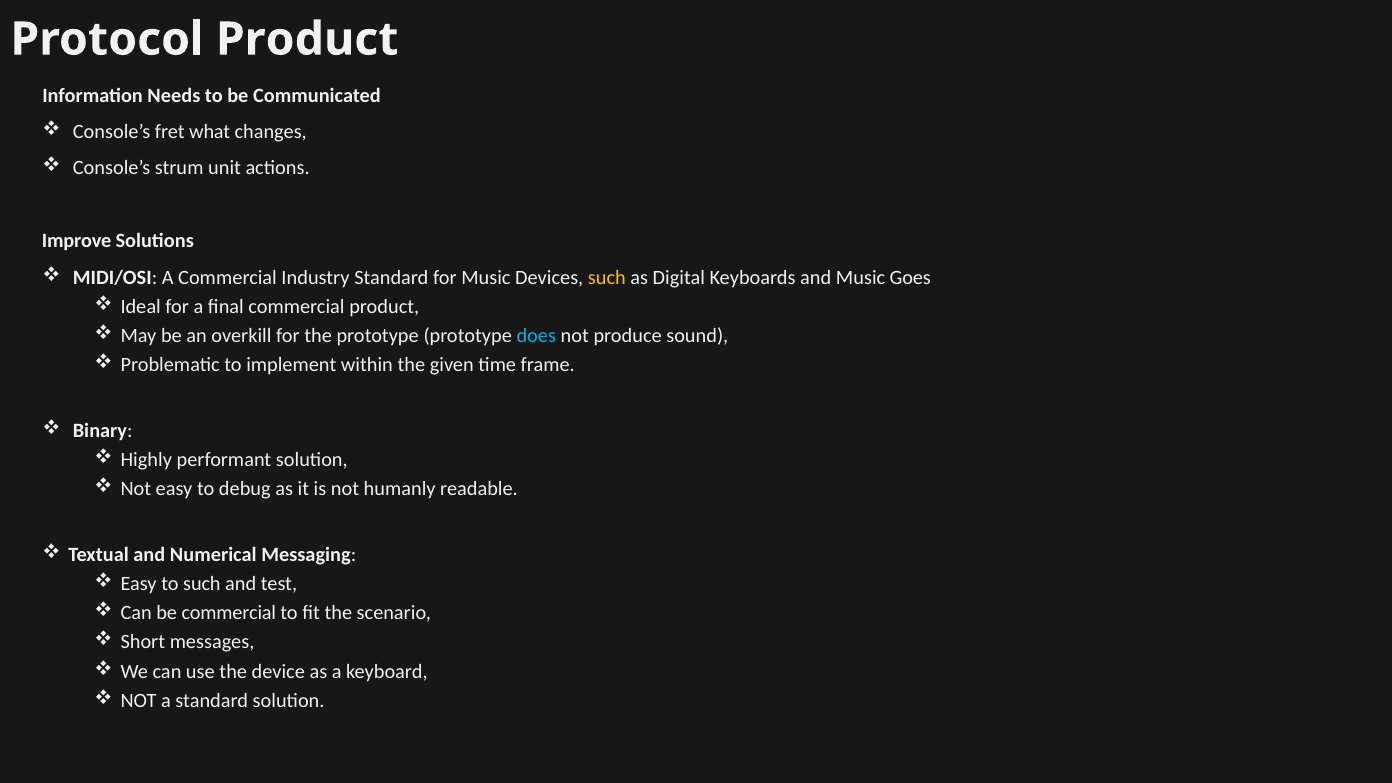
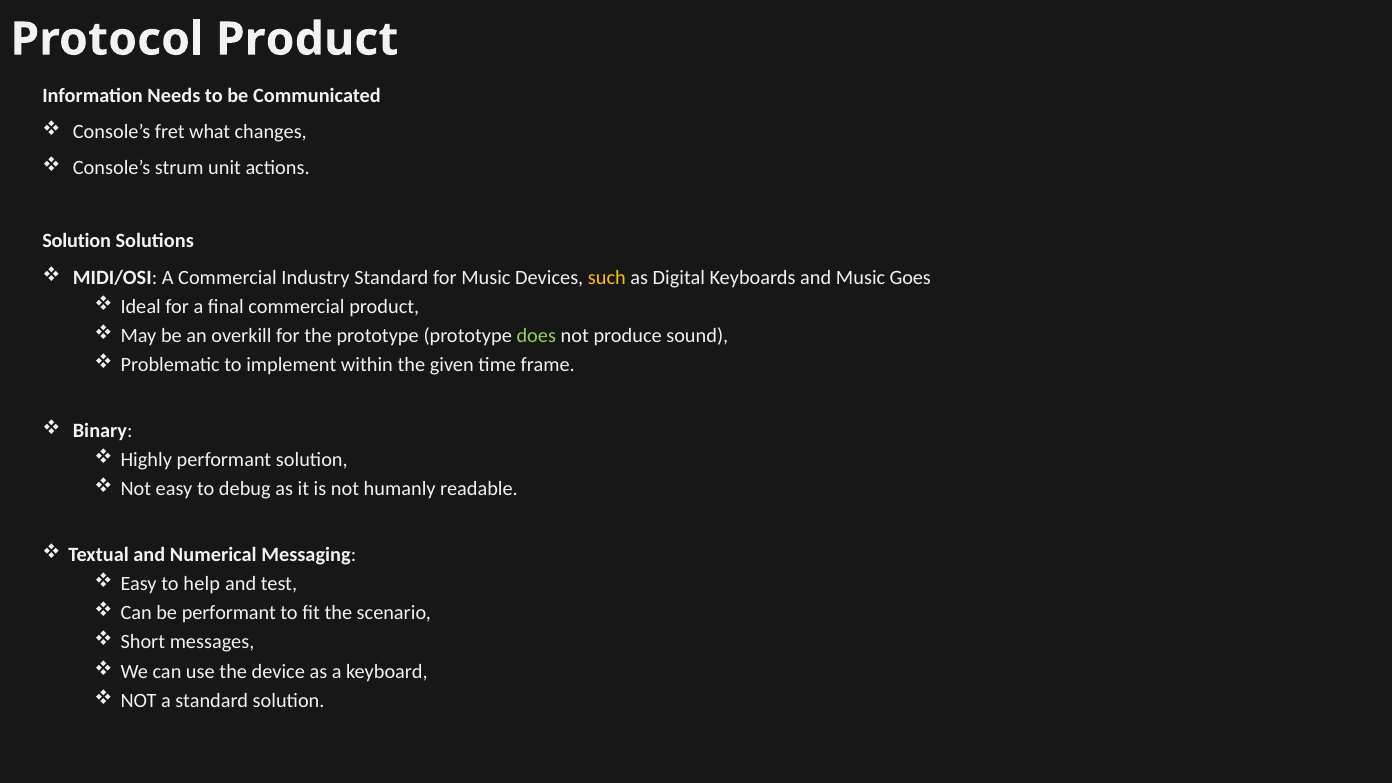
Improve: Improve -> Solution (77, 241)
does colour: light blue -> light green (536, 336)
to such: such -> help (202, 584)
be commercial: commercial -> performant (229, 613)
